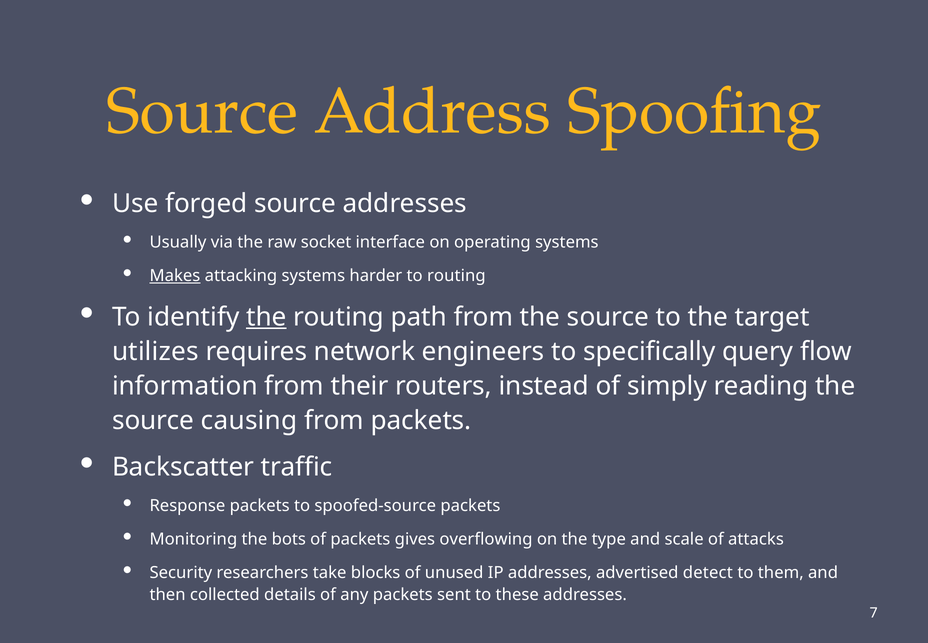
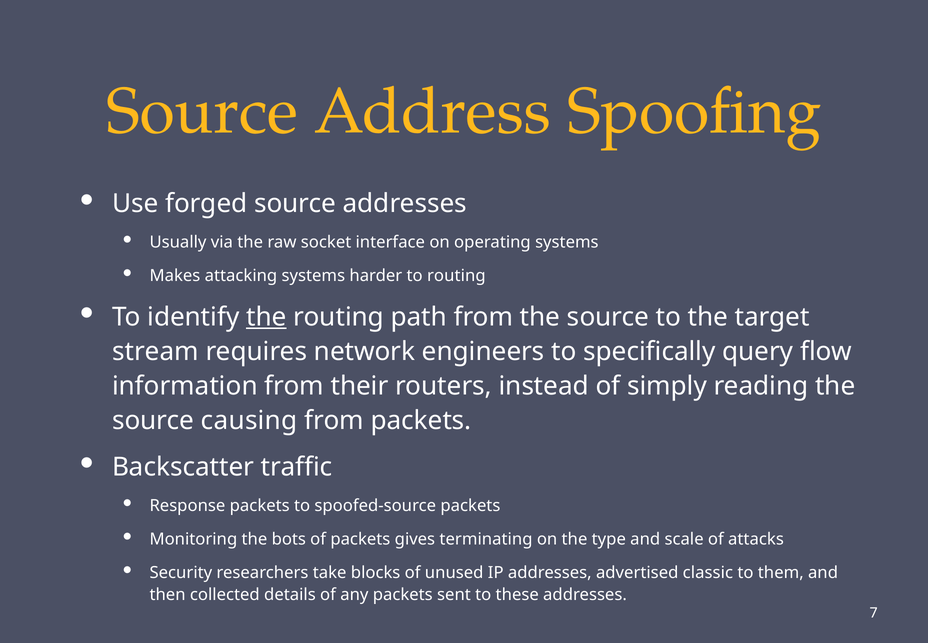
Makes underline: present -> none (175, 276)
utilizes: utilizes -> stream (156, 351)
overflowing: overflowing -> terminating (486, 539)
detect: detect -> classic (708, 572)
